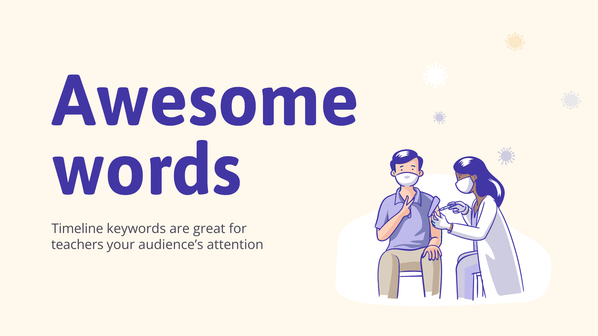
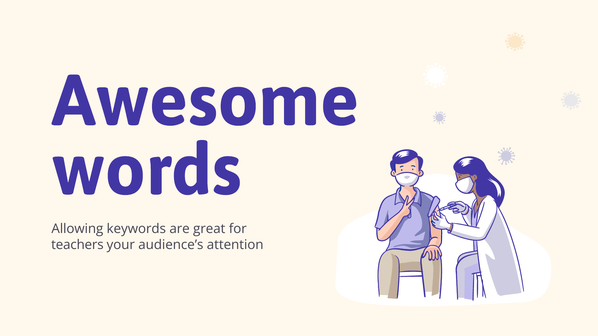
Timeline: Timeline -> Allowing (77, 229)
